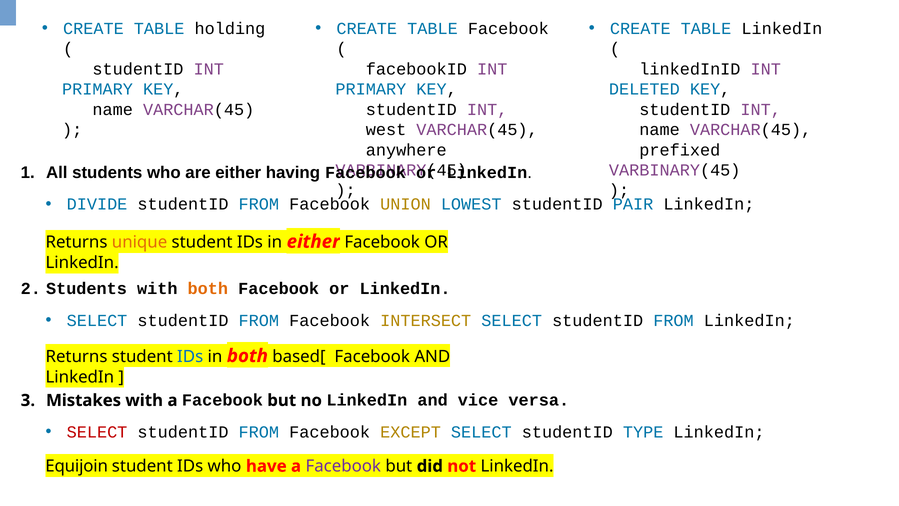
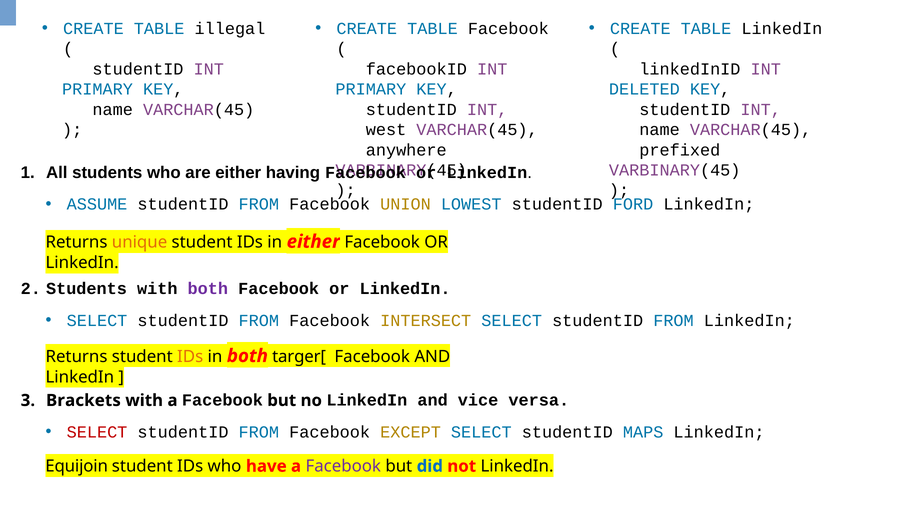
holding: holding -> illegal (230, 28)
DIVIDE: DIVIDE -> ASSUME (97, 204)
PAIR: PAIR -> FORD (633, 204)
both colour: orange -> purple (208, 289)
IDs colour: blue -> orange (190, 356)
based[: based[ -> targer[ (299, 356)
Mistakes: Mistakes -> Brackets (83, 400)
TYPE: TYPE -> MAPS (643, 432)
did colour: black -> blue (430, 466)
